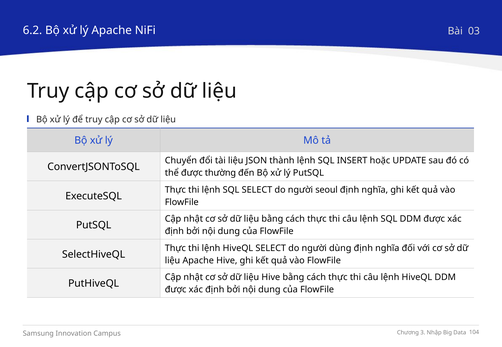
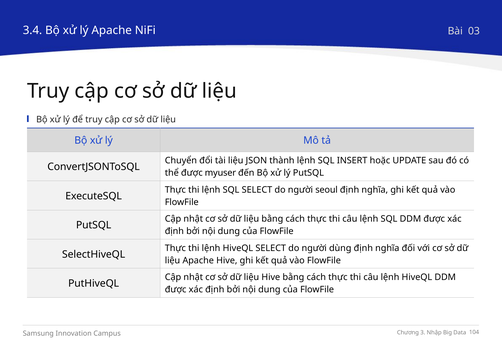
6.2: 6.2 -> 3.4 (32, 30)
thường: thường -> myuser (220, 173)
